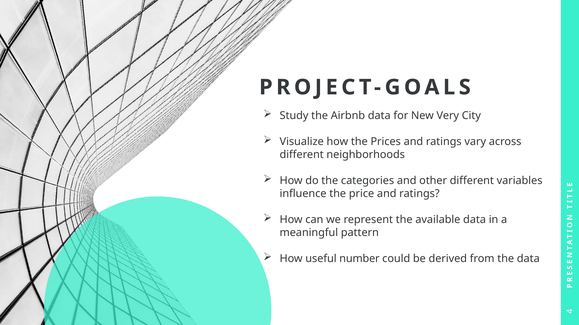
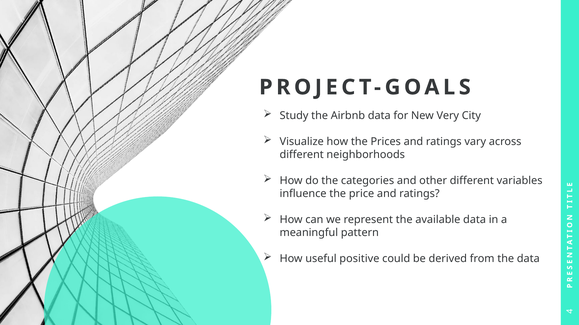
number: number -> positive (359, 259)
